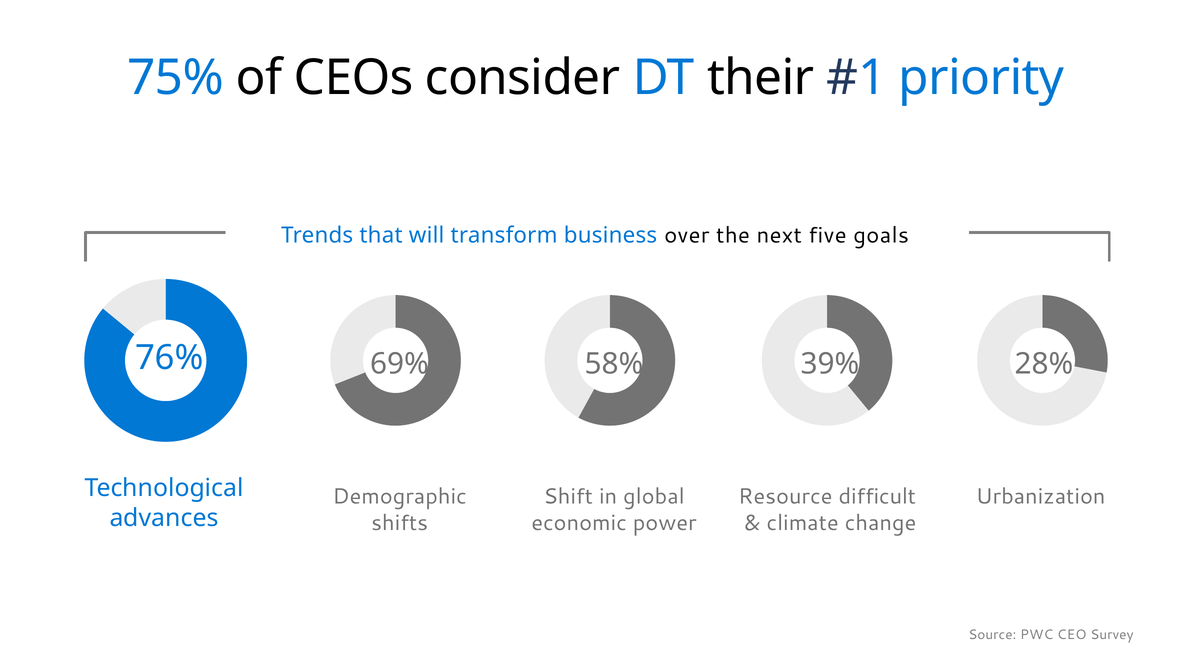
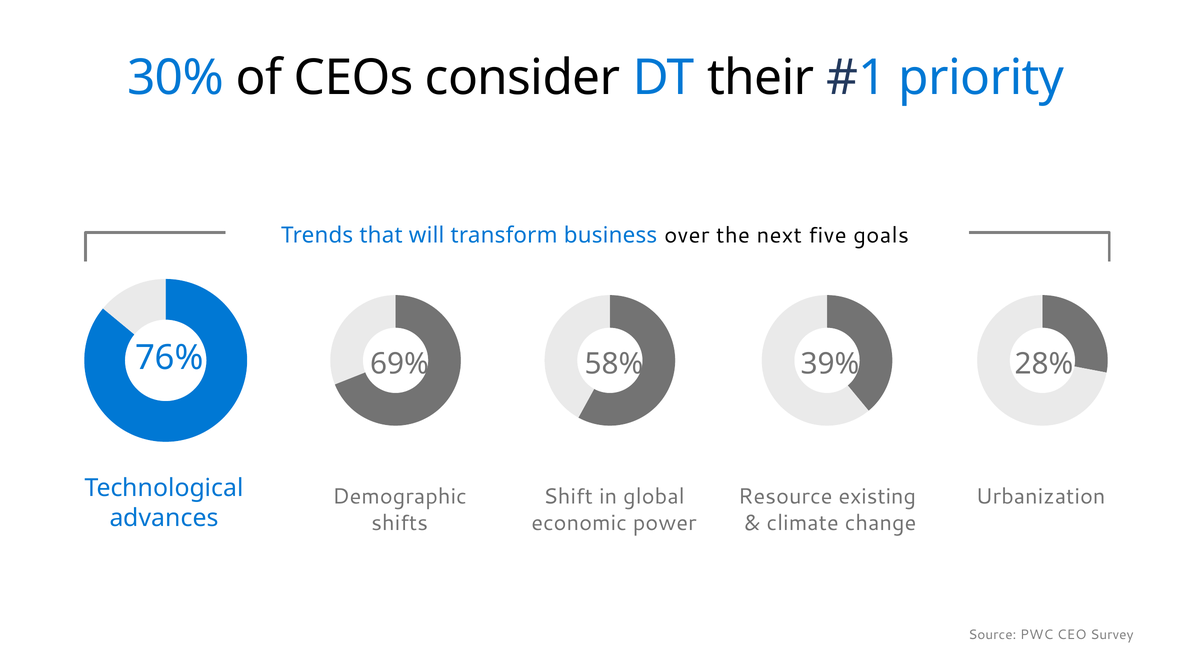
75%: 75% -> 30% (176, 78)
difficult: difficult -> existing (877, 496)
